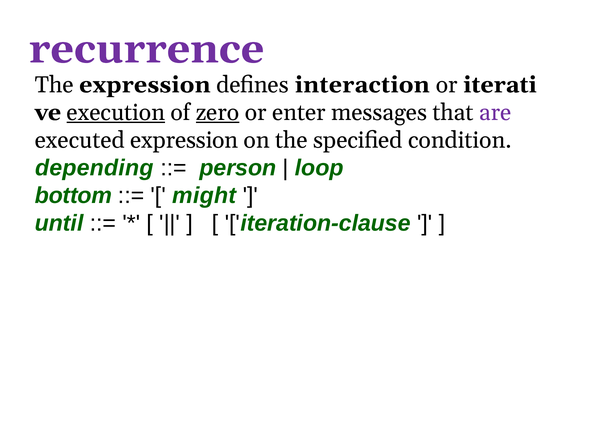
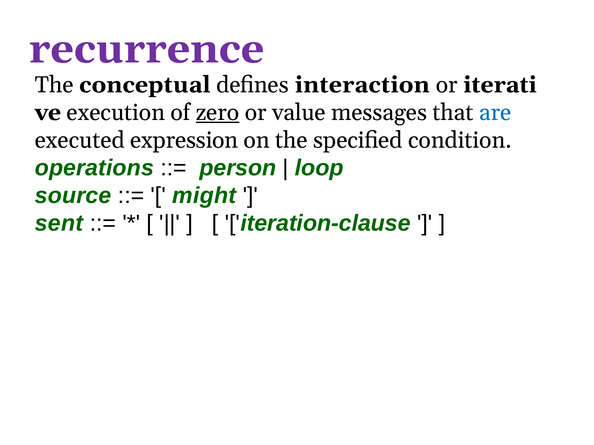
The expression: expression -> conceptual (145, 85)
execution underline: present -> none (116, 113)
enter: enter -> value (299, 113)
are colour: purple -> blue (495, 113)
depending: depending -> operations (94, 168)
bottom: bottom -> source (73, 196)
until: until -> sent (59, 224)
